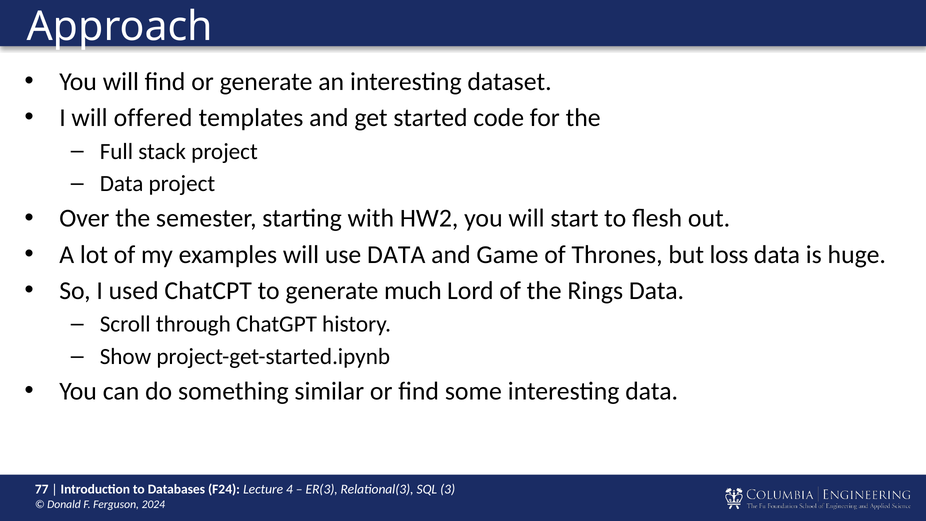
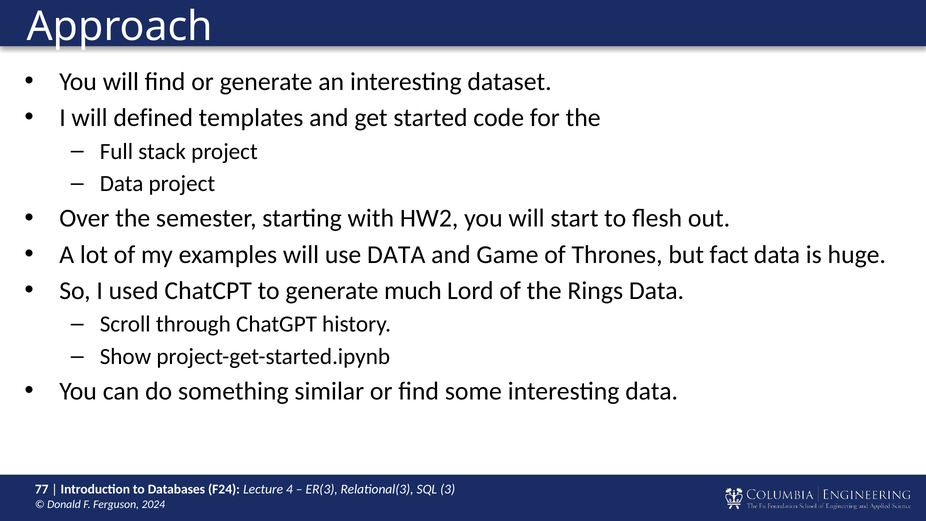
offered: offered -> defined (153, 118)
loss: loss -> fact (729, 254)
